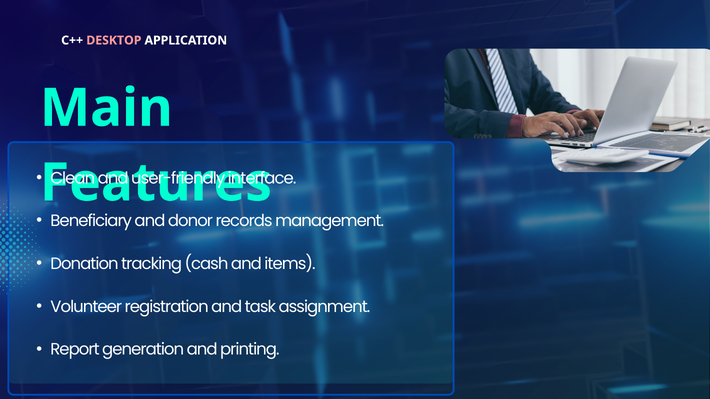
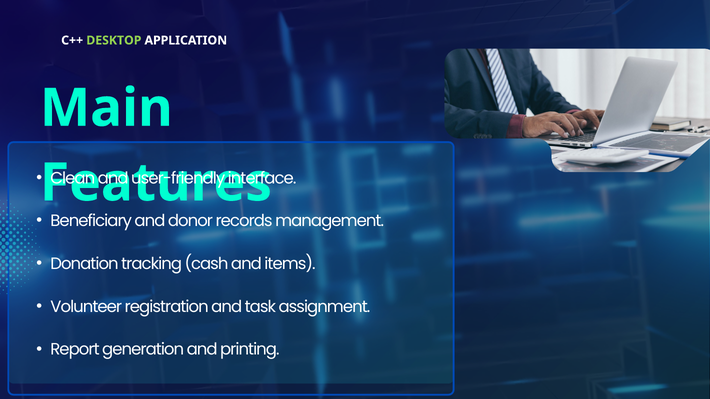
DESKTOP colour: pink -> light green (114, 40)
